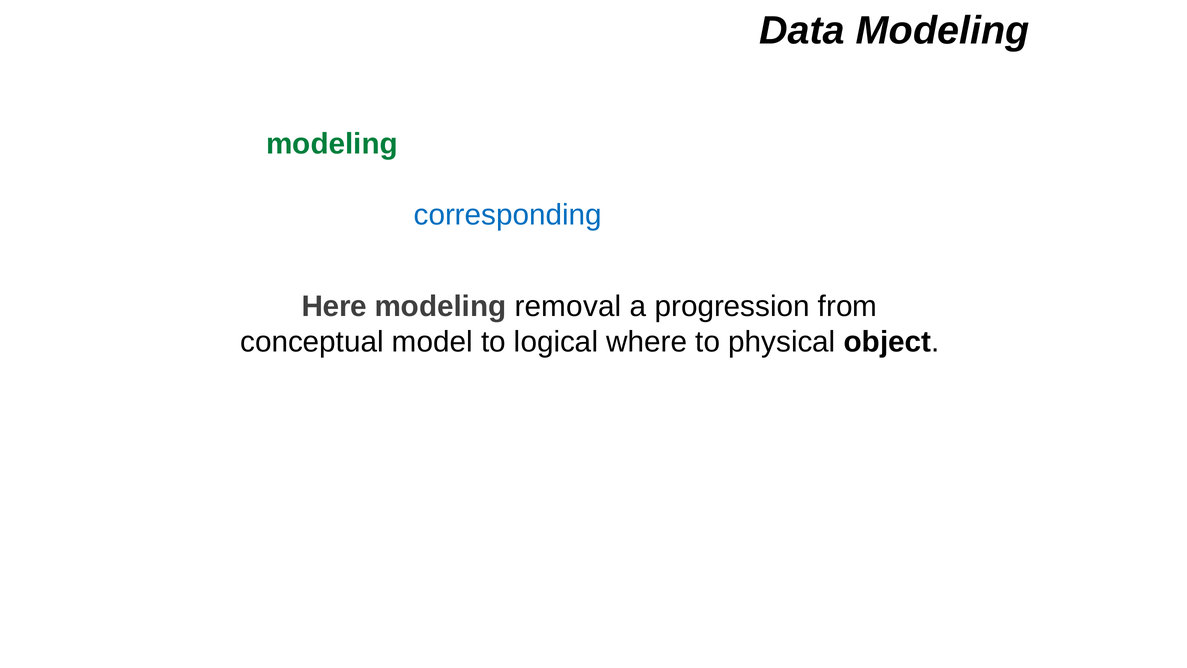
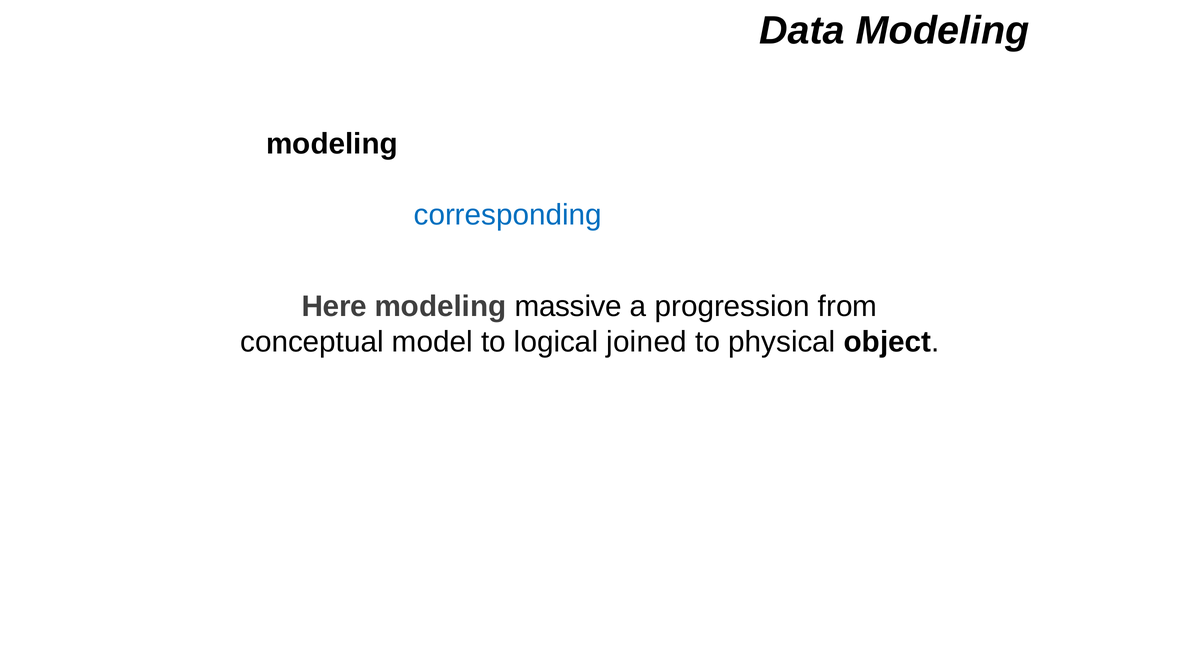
modeling colour: green -> black (332, 144)
removal: removal -> massive (568, 306)
where: where -> joined (647, 342)
